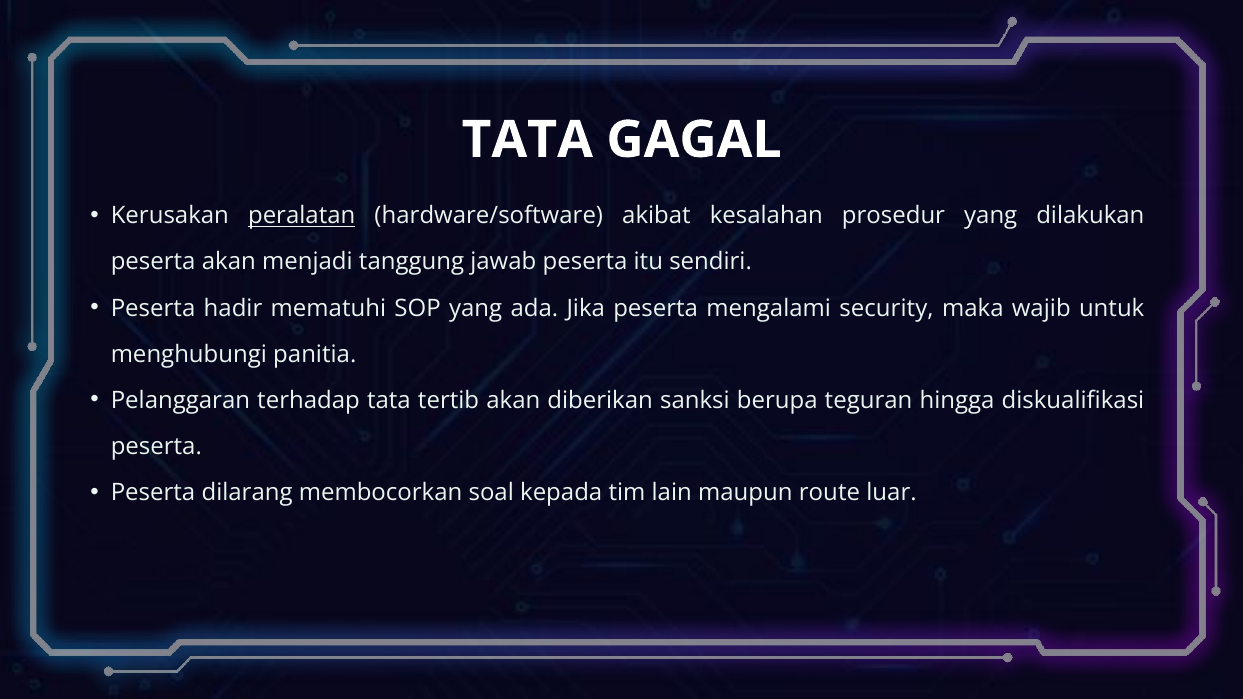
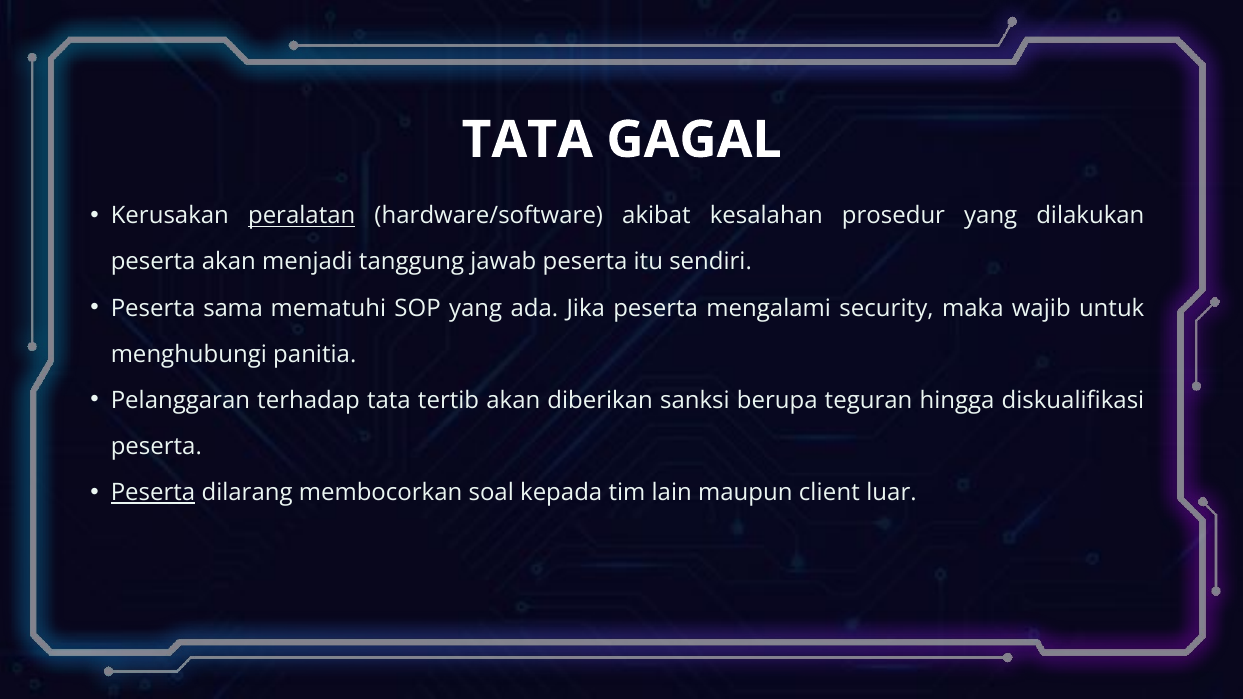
hadir: hadir -> sama (233, 308)
Peserta underline: none -> present (153, 493)
route: route -> client (829, 493)
